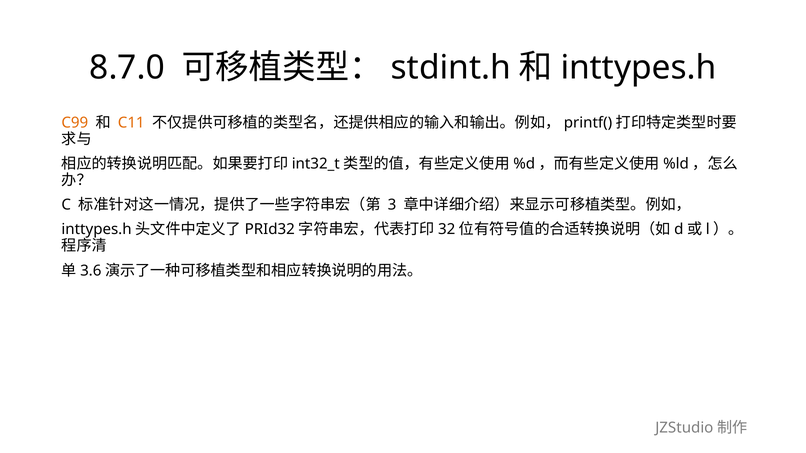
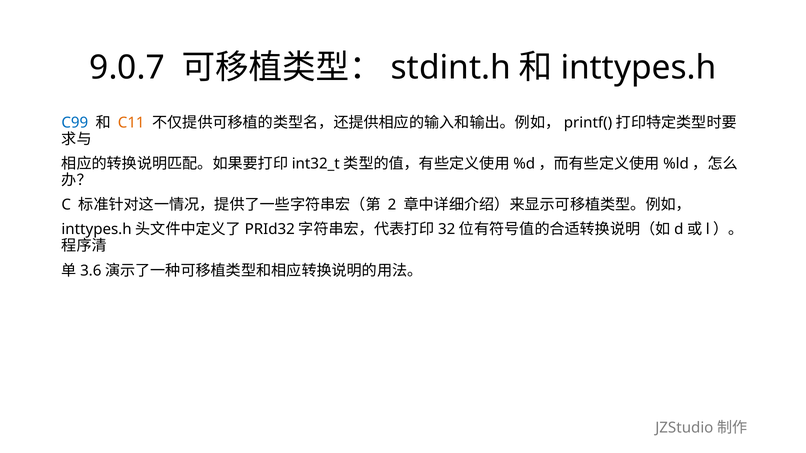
8.7.0: 8.7.0 -> 9.0.7 (127, 68)
C99 colour: orange -> blue (75, 123)
3: 3 -> 2 (392, 205)
